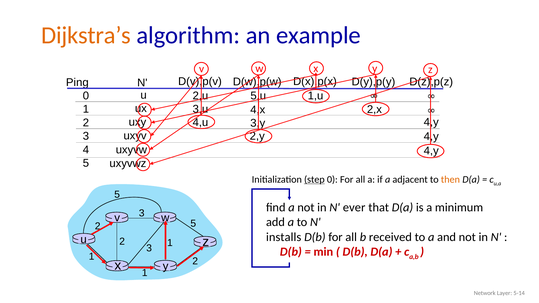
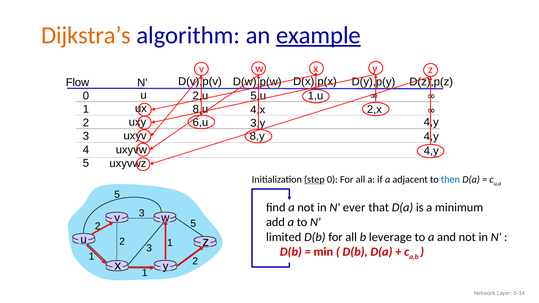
example underline: none -> present (318, 35)
Ping: Ping -> Flow (77, 82)
3,u: 3,u -> 8,u (200, 109)
4,u: 4,u -> 6,u (200, 123)
2,y: 2,y -> 8,y (257, 136)
then colour: orange -> blue (450, 180)
installs: installs -> limited (284, 237)
received: received -> leverage (390, 237)
